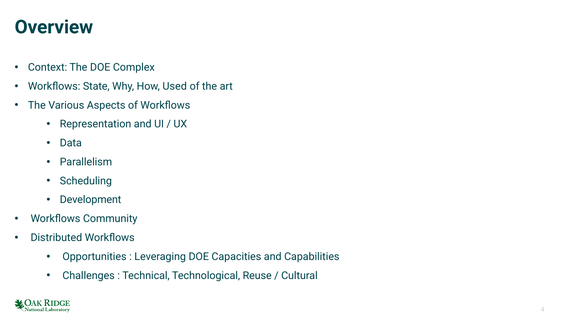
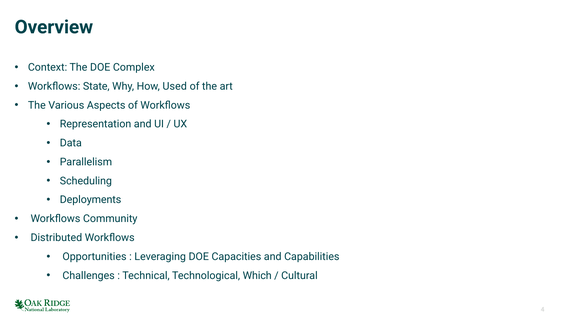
Development: Development -> Deployments (91, 200)
Reuse: Reuse -> Which (257, 275)
